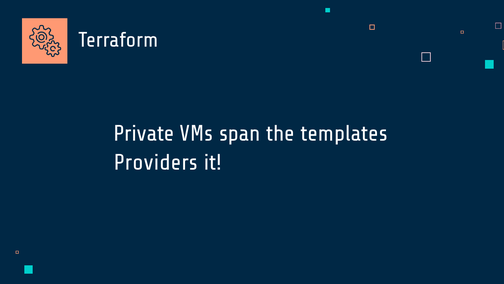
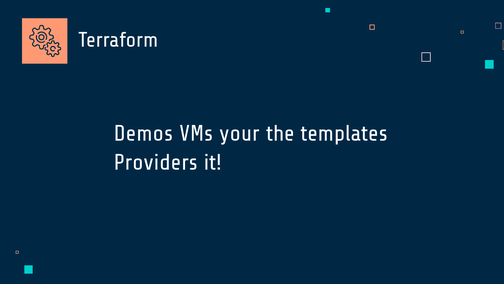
Private: Private -> Demos (144, 133)
span: span -> your (240, 133)
